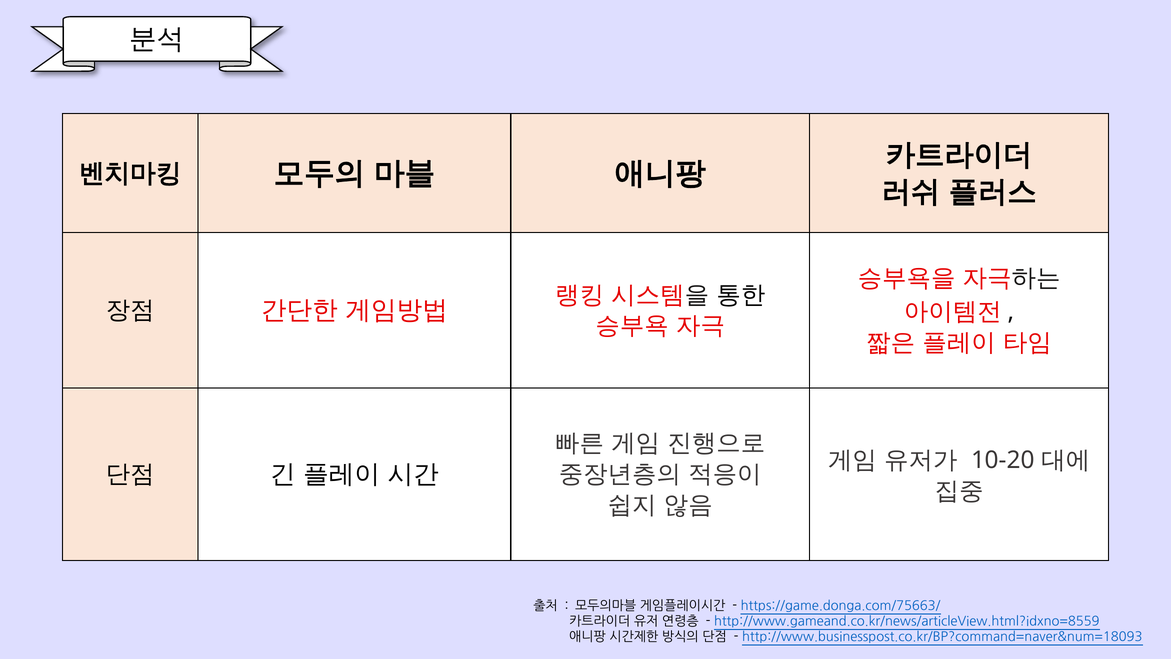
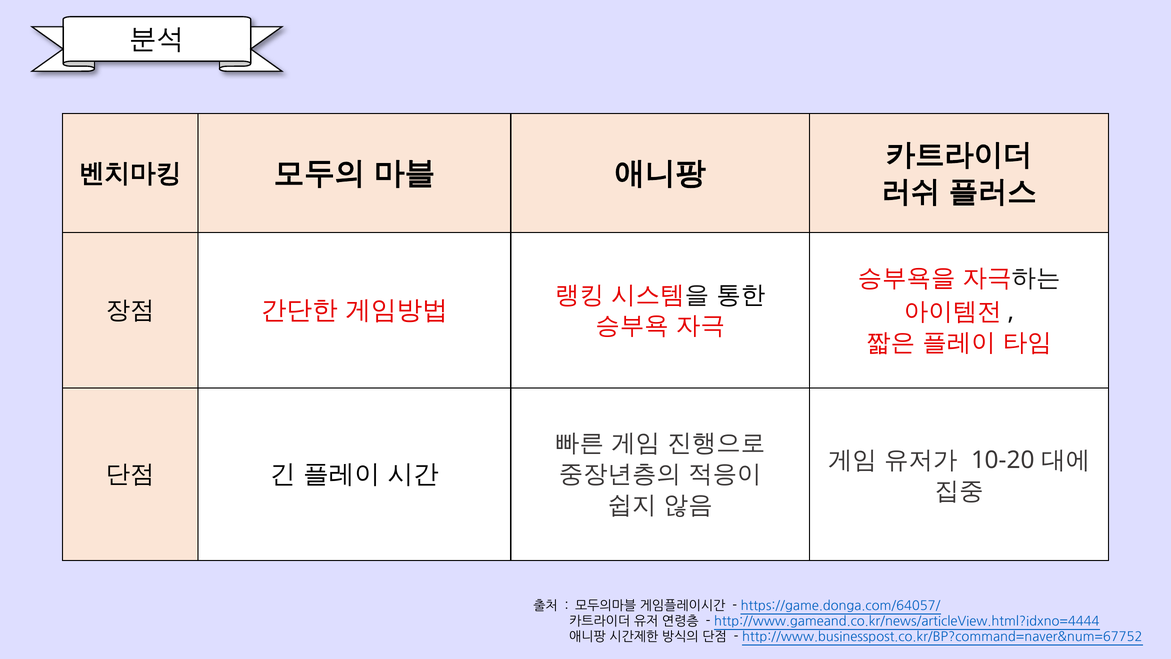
https://game.donga.com/75663/: https://game.donga.com/75663/ -> https://game.donga.com/64057/ (841, 606)
http://www.gameand.co.kr/news/articleView.html?idxno=8559: http://www.gameand.co.kr/news/articleView.html?idxno=8559 -> http://www.gameand.co.kr/news/articleView.html?idxno=4444 (907, 621)
http://www.businesspost.co.kr/BP?command=naver&num=18093: http://www.businesspost.co.kr/BP?command=naver&num=18093 -> http://www.businesspost.co.kr/BP?command=naver&num=67752 (942, 637)
